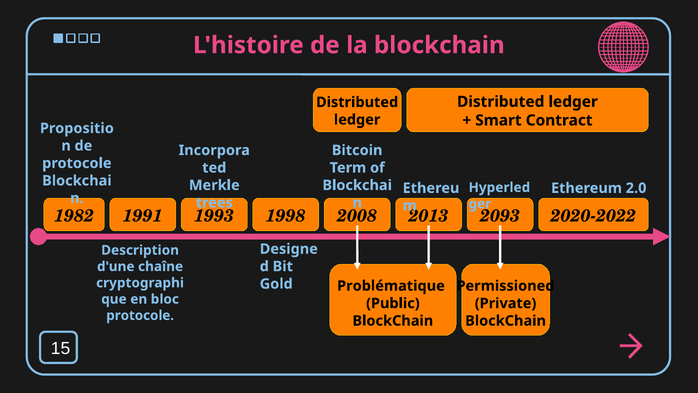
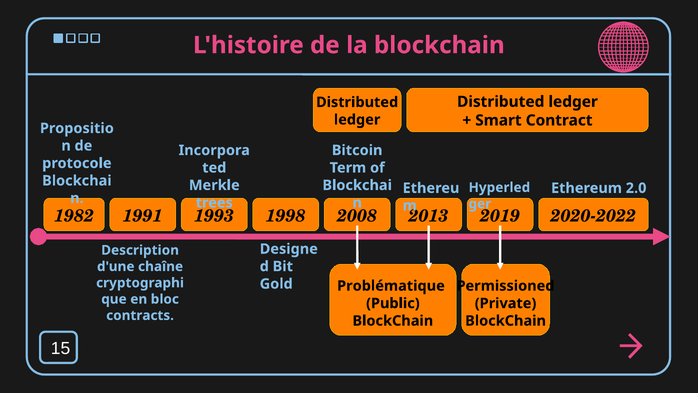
2093: 2093 -> 2019 (500, 216)
protocole: protocole -> contracts (140, 315)
